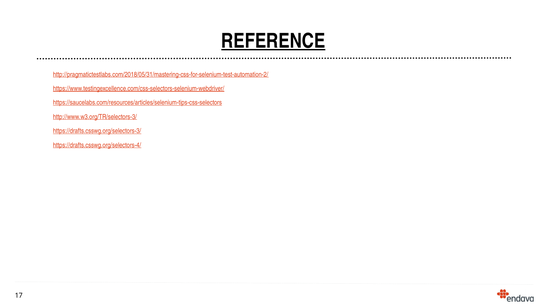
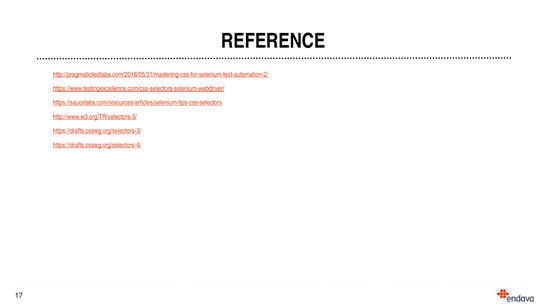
REFERENCE underline: present -> none (273, 41)
